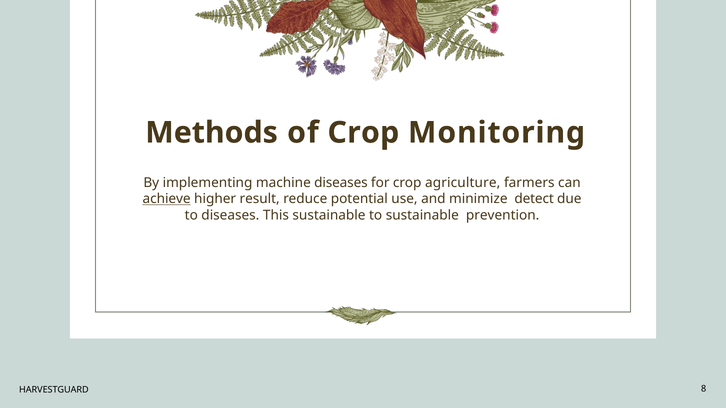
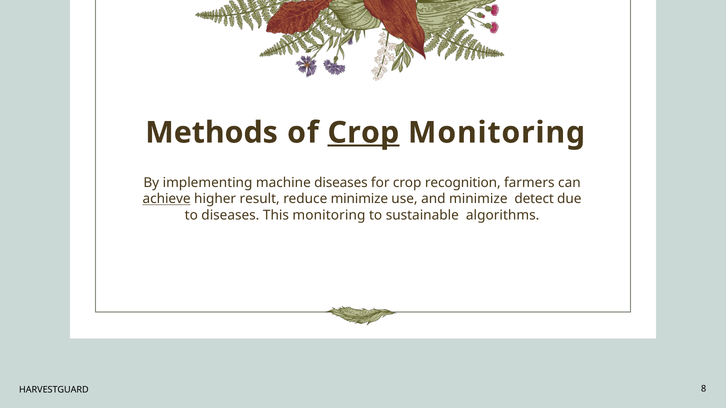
Crop underline: none -> present (363, 133)
agriculture: agriculture -> recognition (463, 183)
reduce potential: potential -> minimize (359, 199)
This sustainable: sustainable -> monitoring (329, 215)
prevention: prevention -> algorithms (503, 215)
